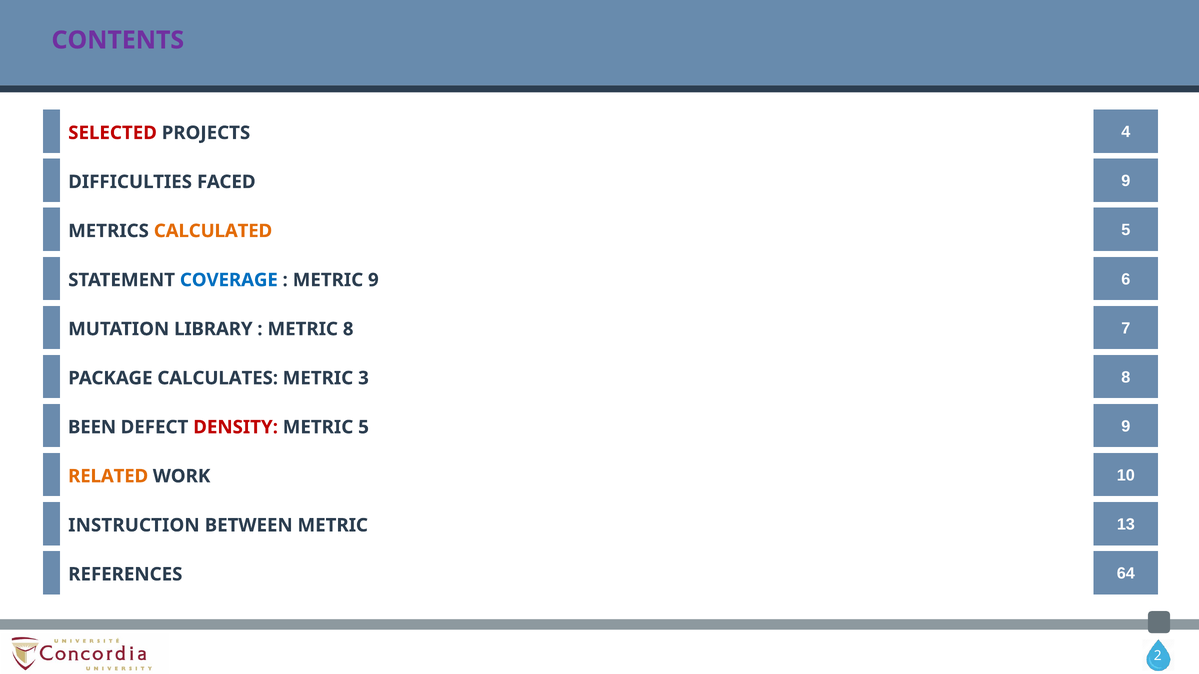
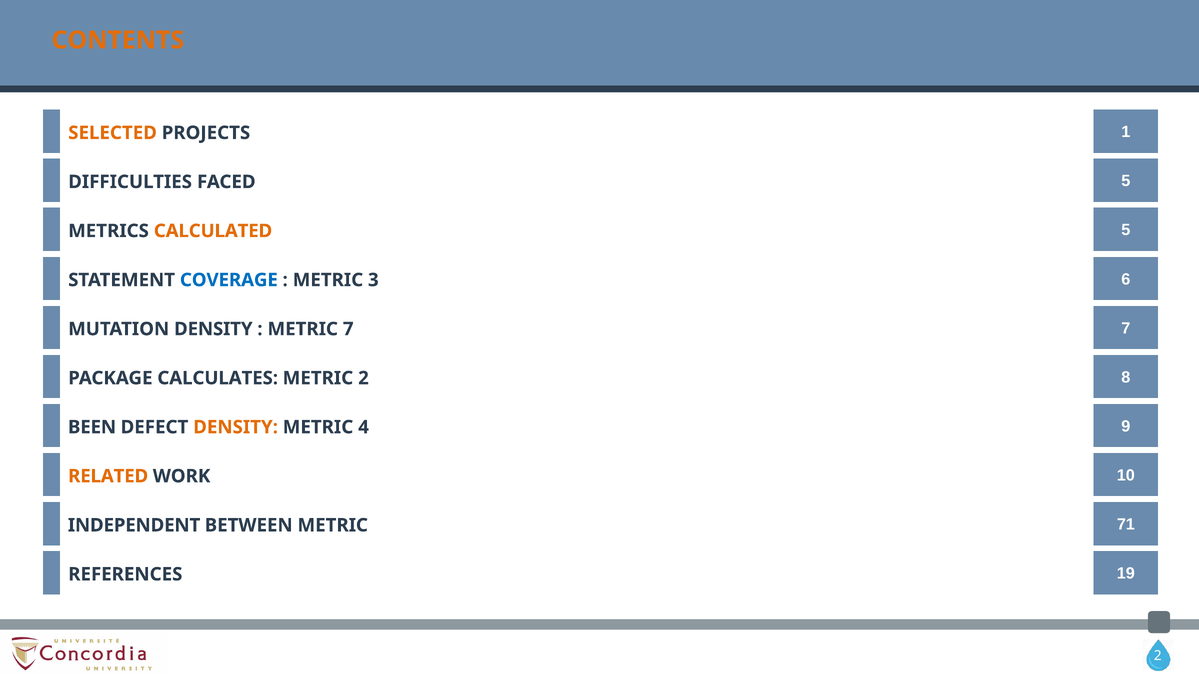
CONTENTS colour: purple -> orange (118, 40)
SELECTED colour: red -> orange (113, 133)
4: 4 -> 1 (1126, 132)
FACED 9: 9 -> 5 (1126, 181)
METRIC 9: 9 -> 3 (373, 280)
MUTATION LIBRARY: LIBRARY -> DENSITY (213, 329)
METRIC 8: 8 -> 7 (348, 329)
METRIC 3: 3 -> 2 (363, 378)
DENSITY colour: red -> orange (236, 427)
METRIC 5: 5 -> 4 (364, 427)
INSTRUCTION: INSTRUCTION -> INDEPENDENT (134, 526)
13: 13 -> 71 (1126, 525)
64: 64 -> 19 (1126, 574)
